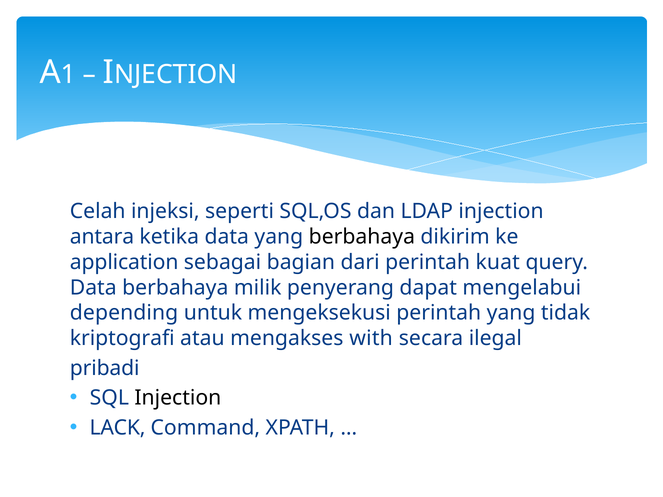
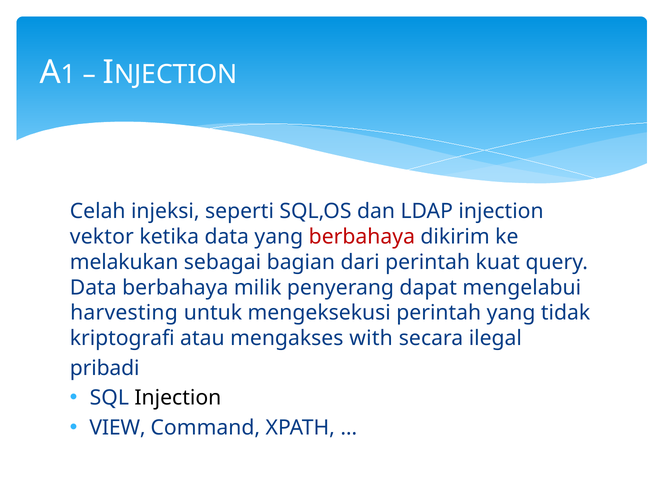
antara: antara -> vektor (102, 237)
berbahaya colour: black -> red (362, 237)
application: application -> melakukan (124, 262)
depending: depending -> harvesting (124, 313)
LACK: LACK -> VIEW (118, 428)
